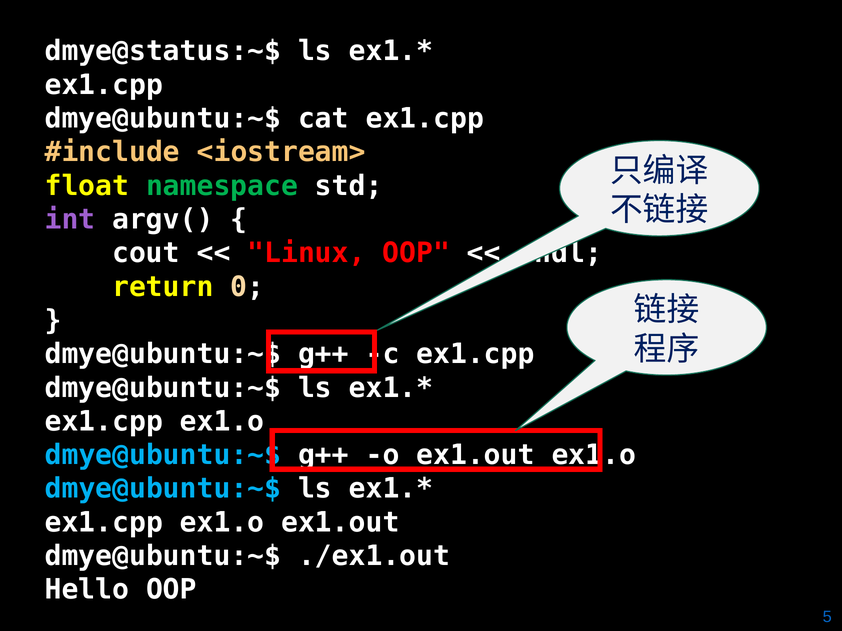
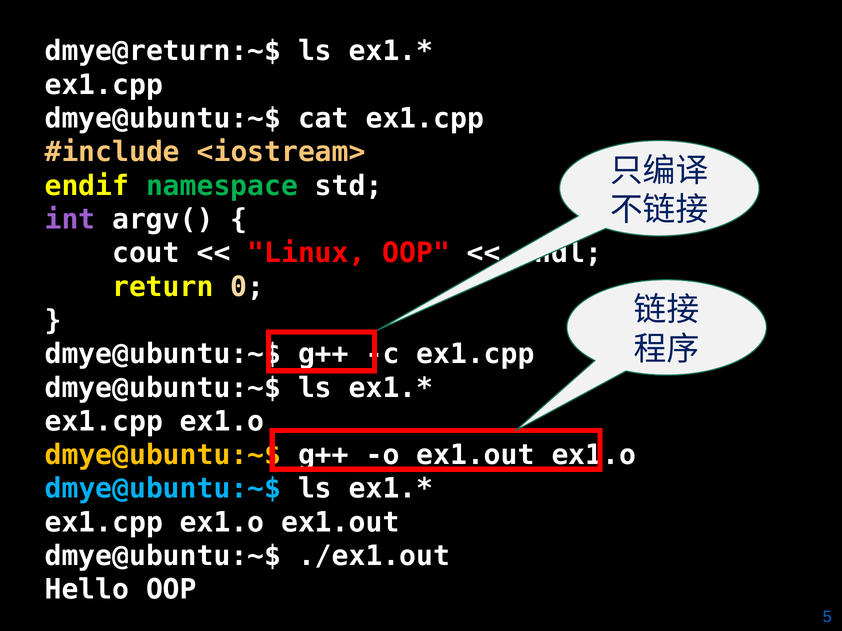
dmye@status:~$: dmye@status:~$ -> dmye@return:~$ (163, 51)
float: float -> endif (87, 186)
dmye@ubuntu:~$ colour: light blue -> yellow (163, 455)
